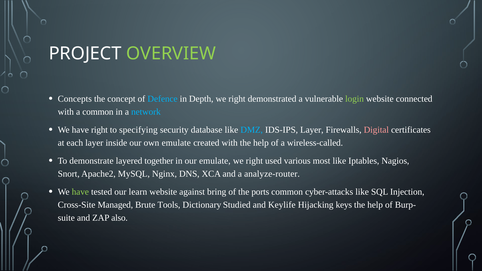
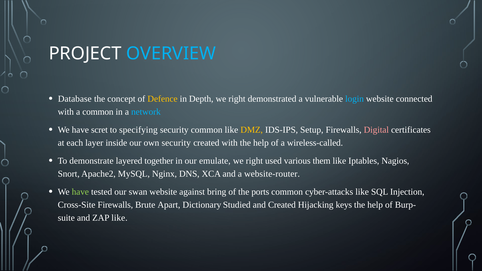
OVERVIEW colour: light green -> light blue (171, 54)
Concepts: Concepts -> Database (75, 99)
Defence colour: light blue -> yellow (163, 99)
login colour: light green -> light blue (355, 99)
have right: right -> scret (99, 130)
security database: database -> common (207, 130)
DMZ colour: light blue -> yellow (252, 130)
IDS-IPS Layer: Layer -> Setup (312, 130)
own emulate: emulate -> security (176, 143)
most: most -> them (322, 161)
analyze-router: analyze-router -> website-router (272, 174)
learn: learn -> swan (138, 192)
Cross-Site Managed: Managed -> Firewalls (115, 205)
Tools: Tools -> Apart (169, 205)
and Keylife: Keylife -> Created (282, 205)
ZAP also: also -> like (119, 218)
